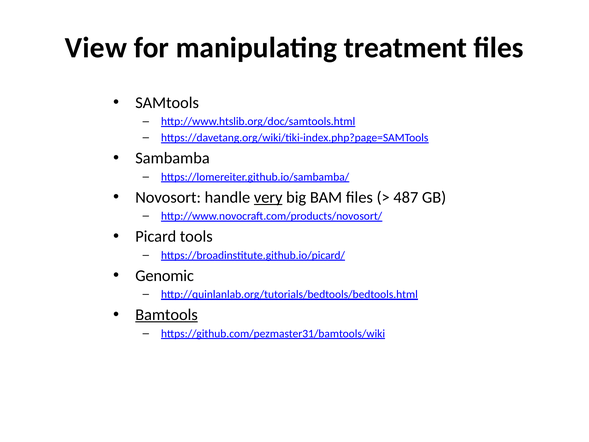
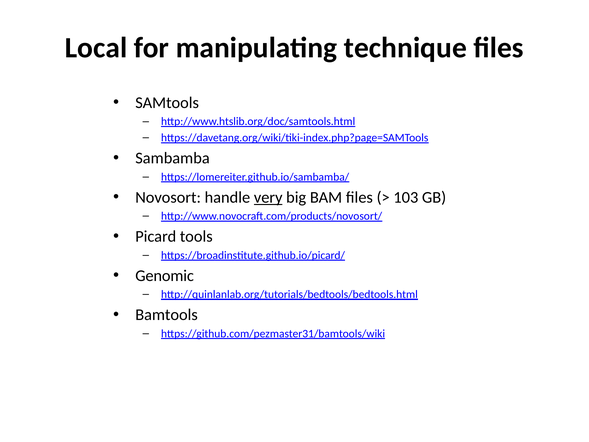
View: View -> Local (96, 48)
treatment: treatment -> technique (405, 48)
487: 487 -> 103 (406, 197)
Bamtools underline: present -> none (167, 315)
